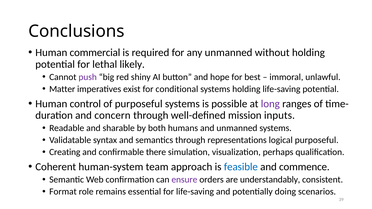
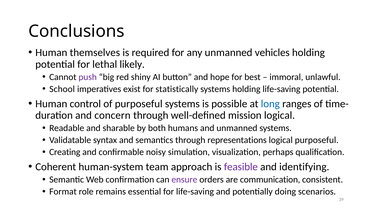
commercial: commercial -> themselves (95, 53)
without: without -> vehicles (272, 53)
Matter: Matter -> School (62, 89)
conditional: conditional -> statistically (177, 89)
long colour: purple -> blue (270, 104)
mission inputs: inputs -> logical (279, 116)
there: there -> noisy (156, 152)
feasible colour: blue -> purple (241, 167)
commence: commence -> identifying (304, 167)
understandably: understandably -> communication (270, 180)
